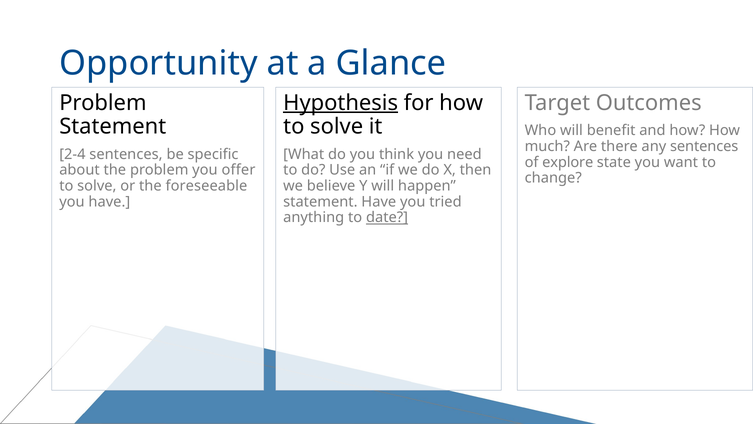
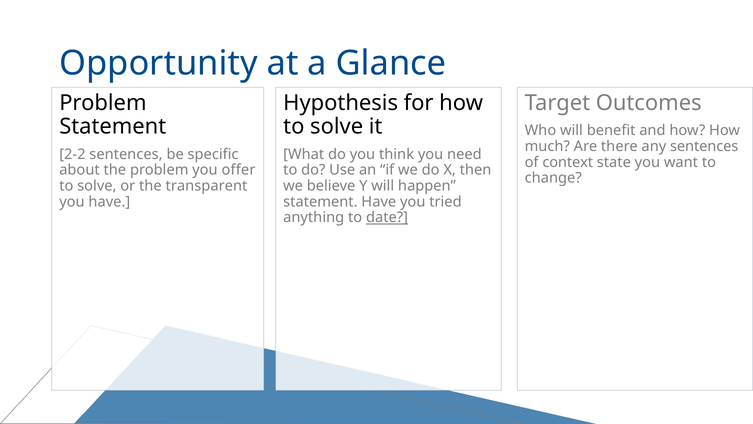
Hypothesis underline: present -> none (341, 103)
2-4: 2-4 -> 2-2 (72, 154)
explore: explore -> context (568, 162)
foreseeable: foreseeable -> transparent (206, 186)
